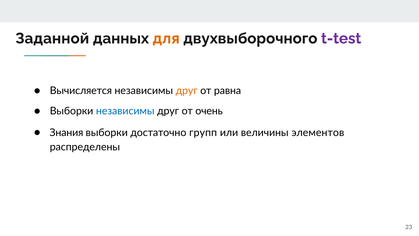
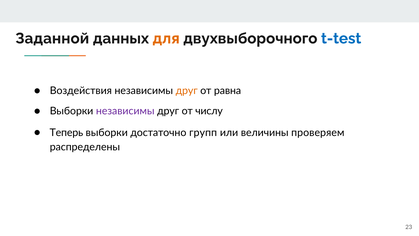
t-test colour: purple -> blue (341, 38)
Вычисляется: Вычисляется -> Воздействия (81, 91)
независимы colour: blue -> purple (125, 111)
очень: очень -> числу (209, 111)
Знания: Знания -> Теперь (66, 132)
элементов: элементов -> проверяем (318, 132)
